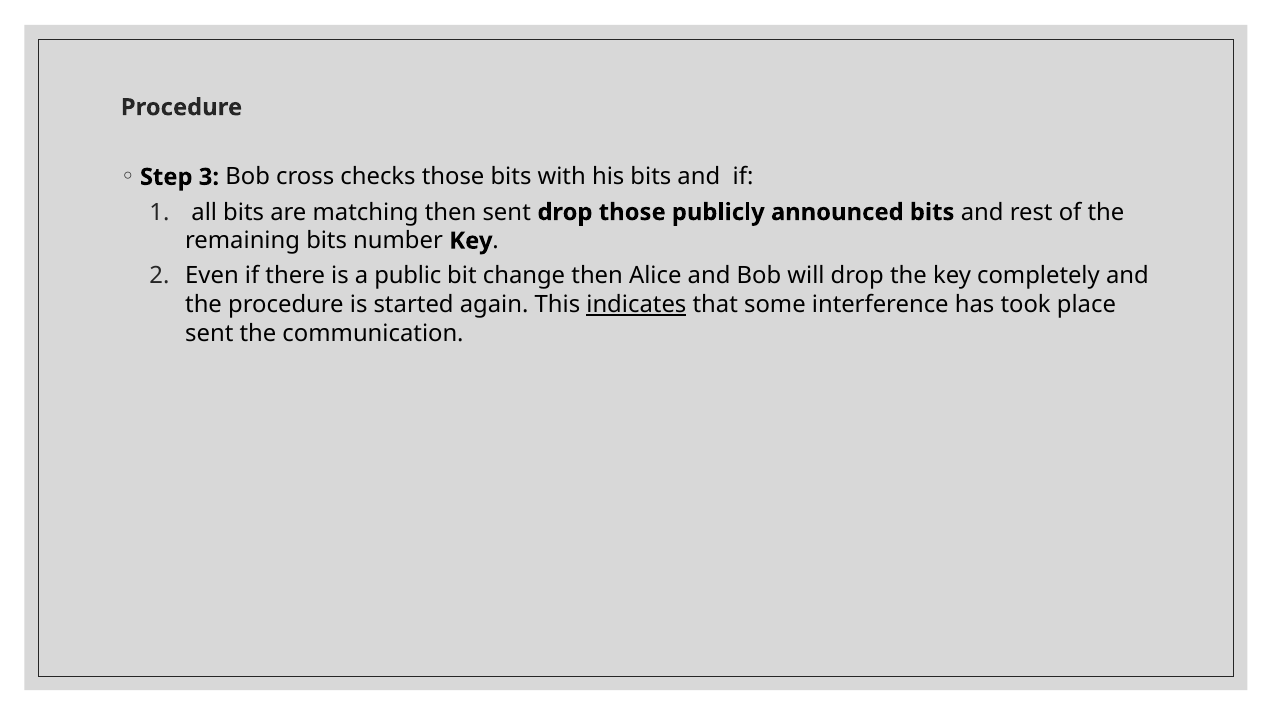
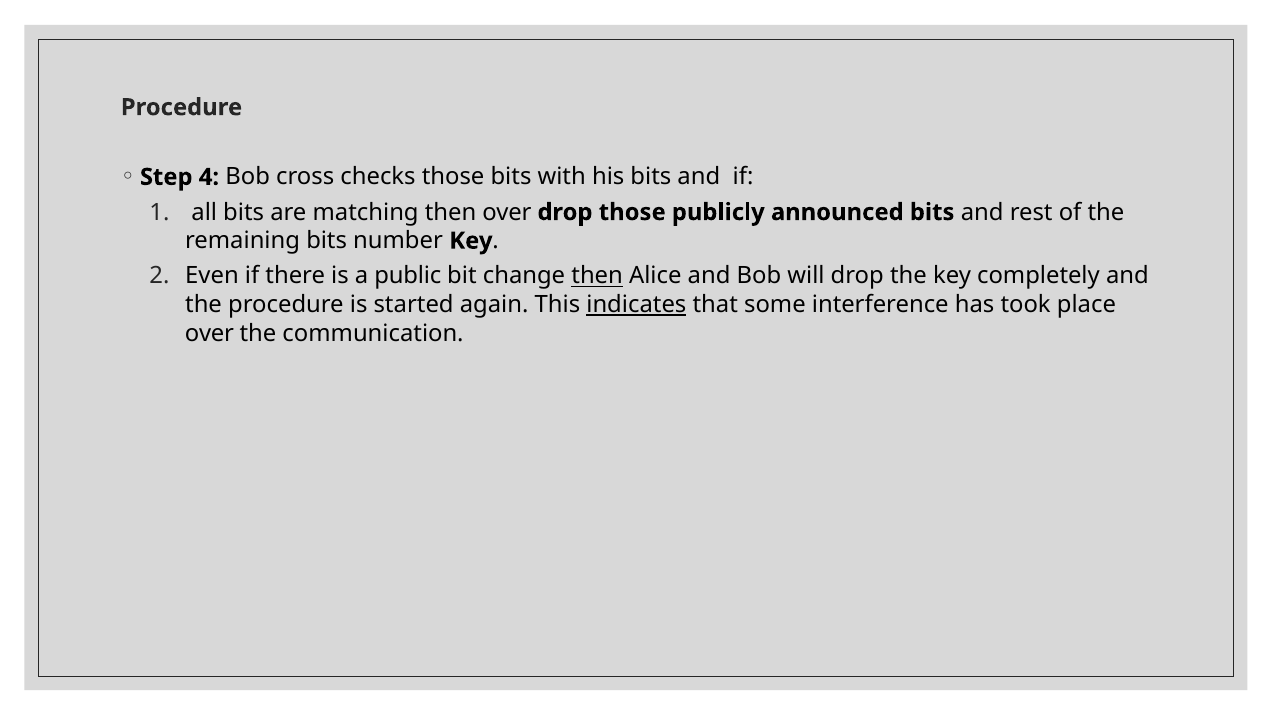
3: 3 -> 4 (209, 177)
then sent: sent -> over (507, 212)
then underline: none -> present (597, 276)
sent: sent -> over (209, 333)
